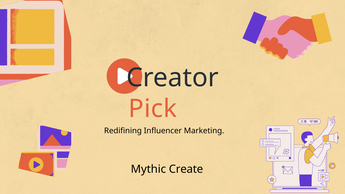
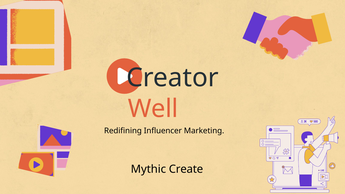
Pick: Pick -> Well (153, 109)
